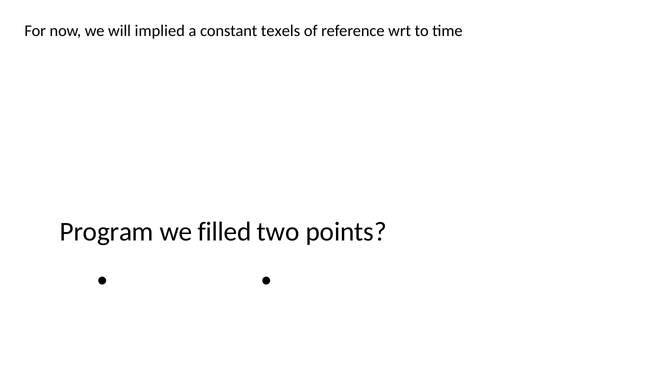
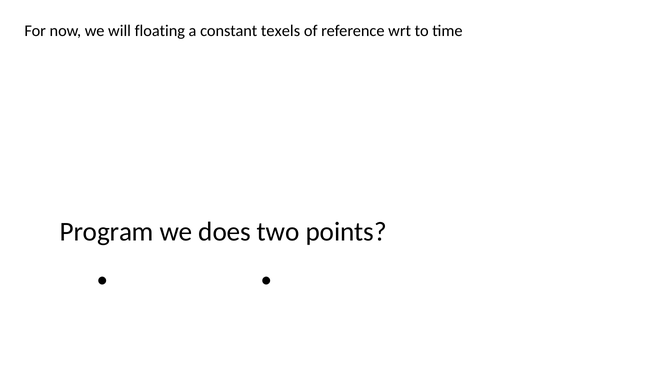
implied: implied -> floating (160, 31)
filled: filled -> does (225, 232)
